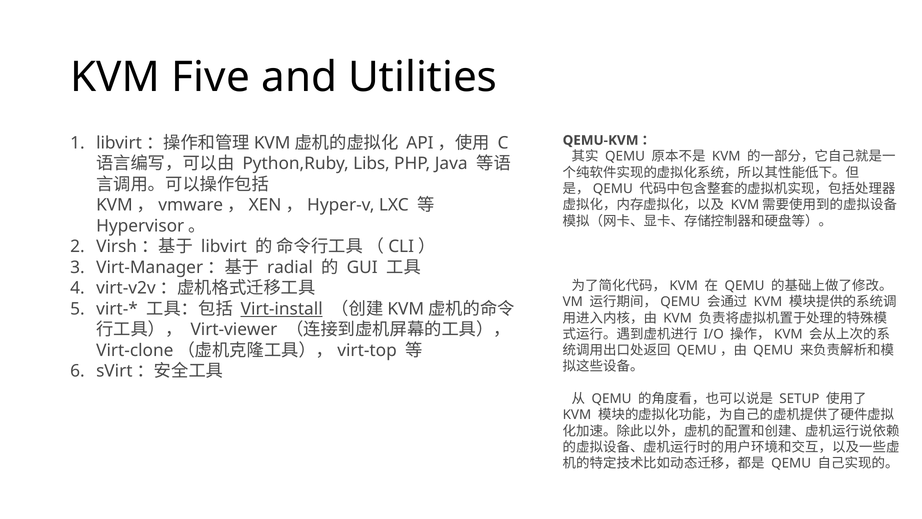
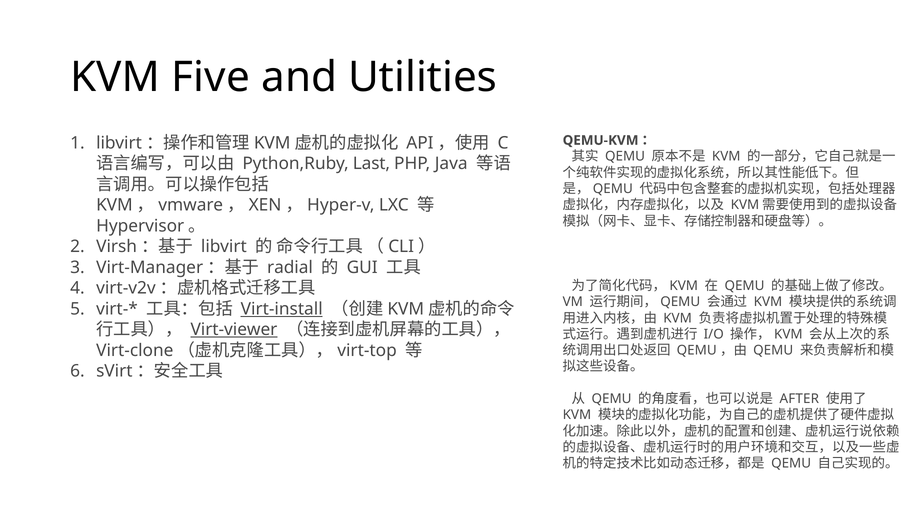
Libs: Libs -> Last (371, 164)
Virt-viewer underline: none -> present (234, 330)
SETUP: SETUP -> AFTER (799, 399)
